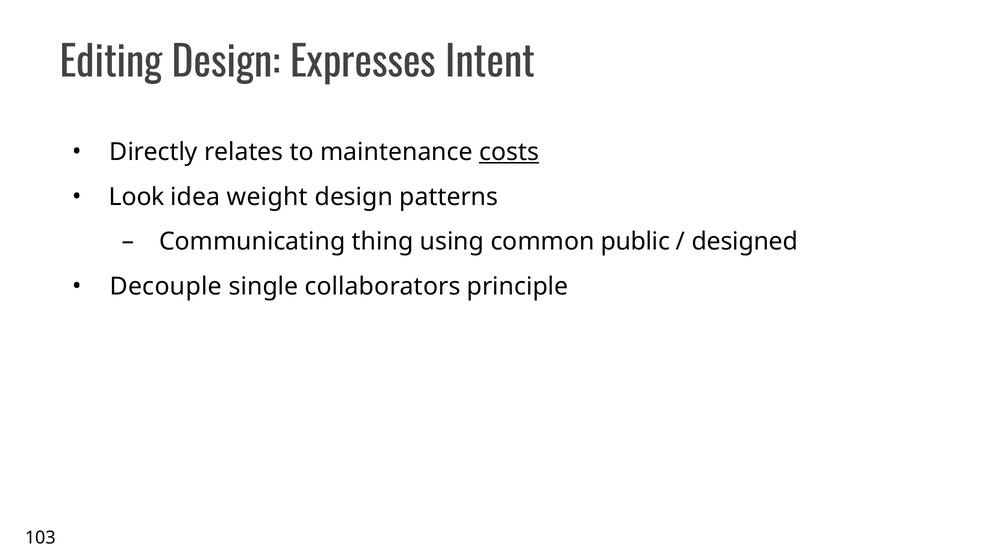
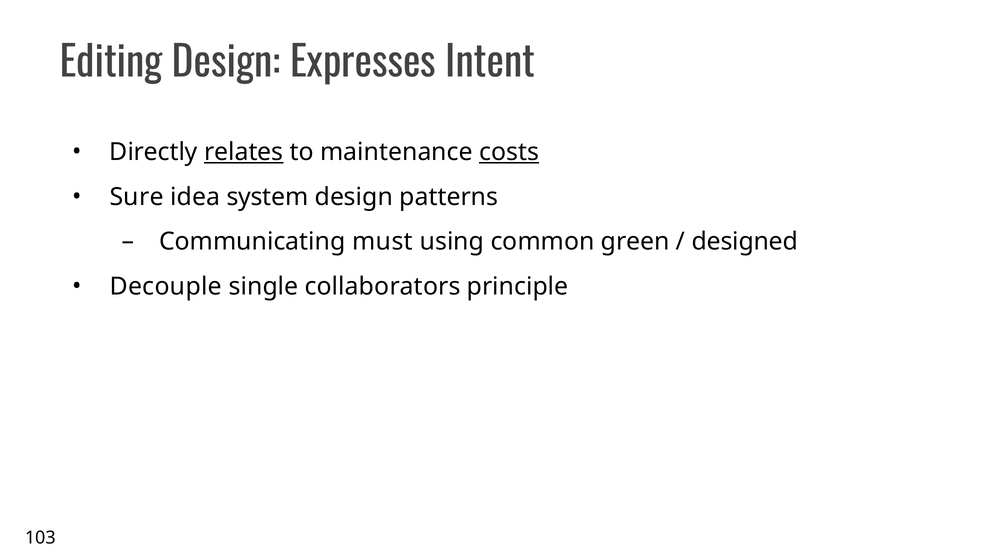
relates underline: none -> present (244, 152)
Look: Look -> Sure (137, 197)
weight: weight -> system (267, 197)
thing: thing -> must (383, 241)
public: public -> green (635, 241)
